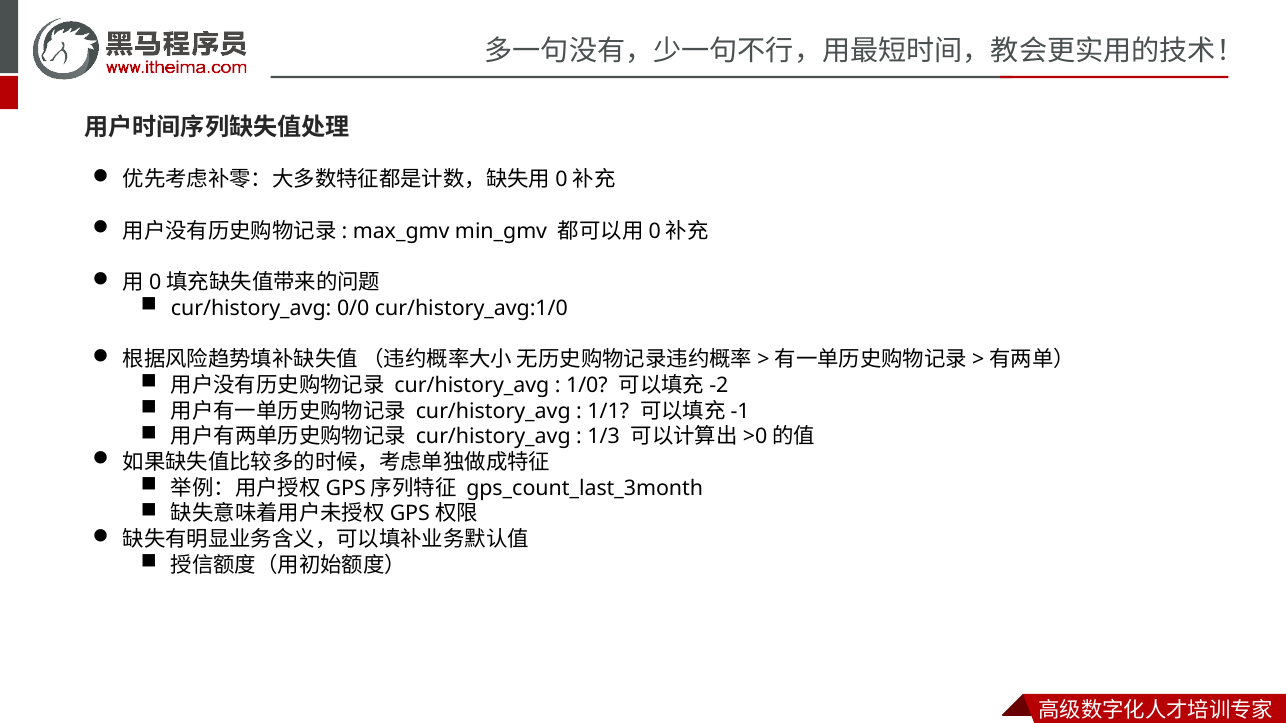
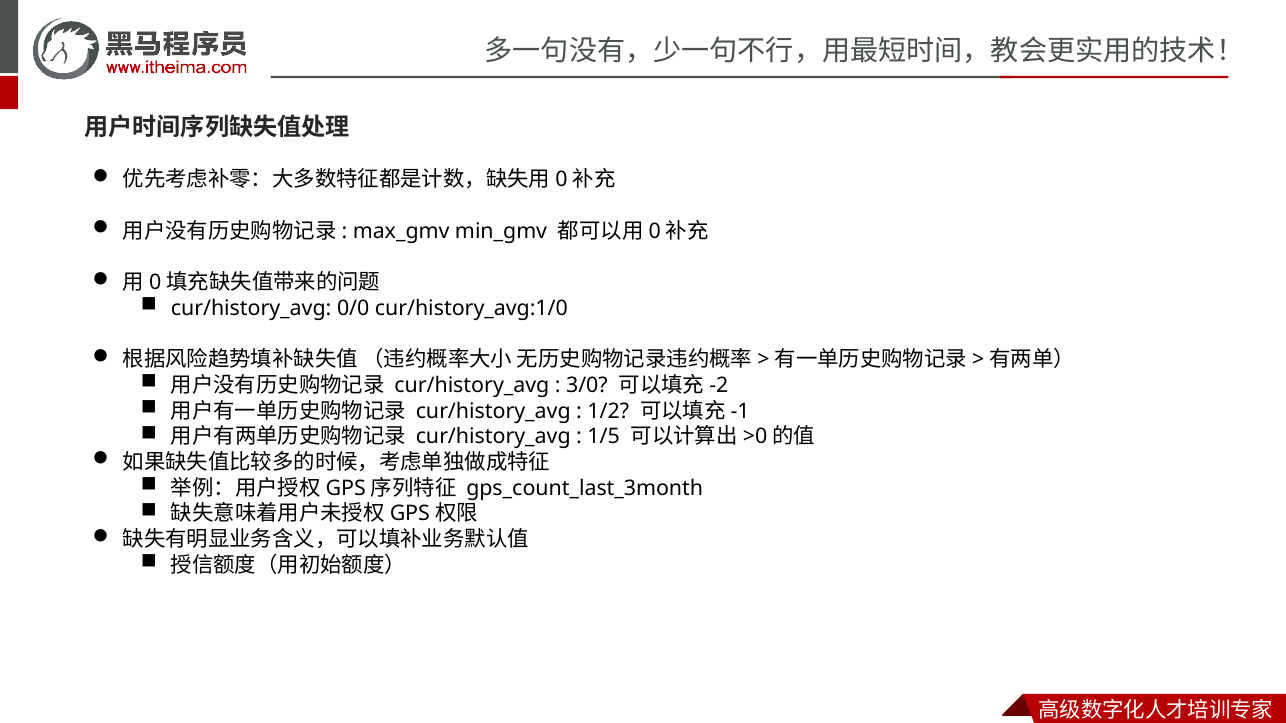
1/0: 1/0 -> 3/0 (587, 386)
1/1: 1/1 -> 1/2 (608, 411)
1/3: 1/3 -> 1/5 (604, 437)
